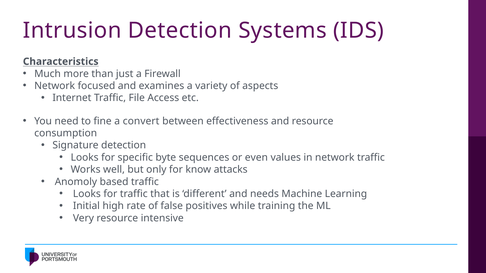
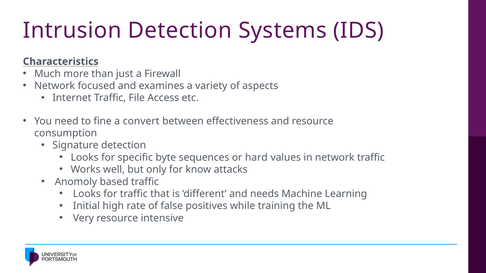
even: even -> hard (256, 158)
